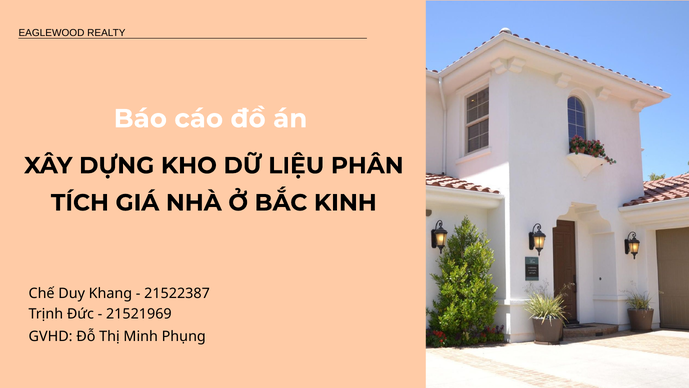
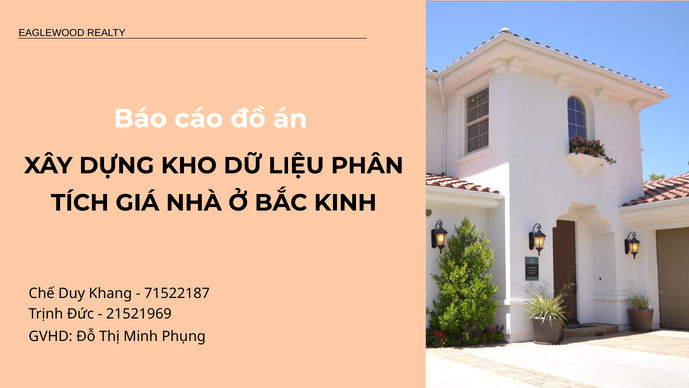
21522387: 21522387 -> 71522187 (177, 293)
